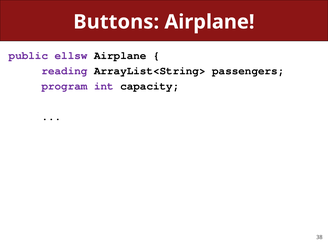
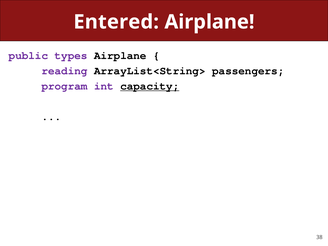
Buttons: Buttons -> Entered (116, 22)
ellsw: ellsw -> types (71, 55)
capacity underline: none -> present (150, 86)
